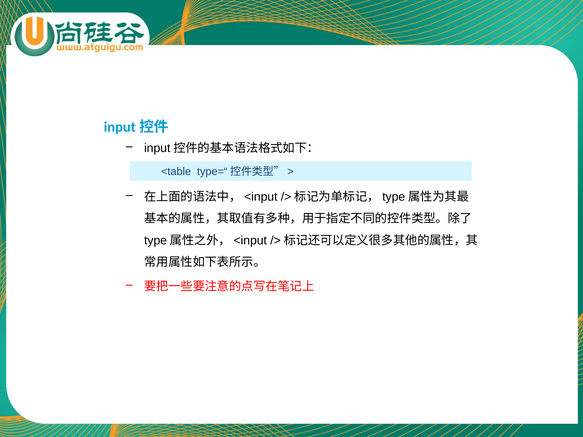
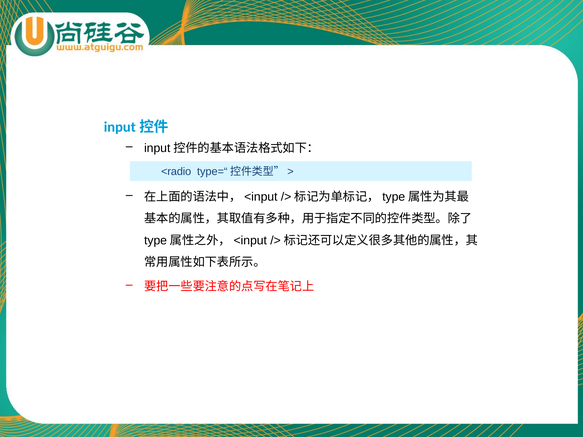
<table: <table -> <radio (176, 172)
